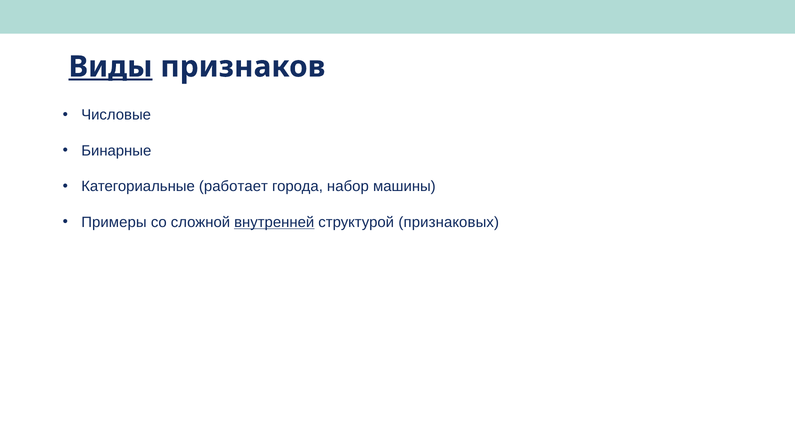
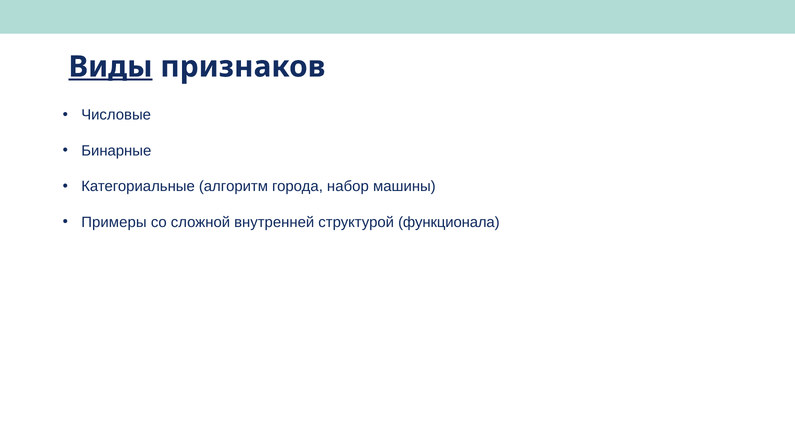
работает: работает -> алгоритм (233, 187)
внутренней underline: present -> none (274, 222)
признаковых: признаковых -> функционала (449, 222)
